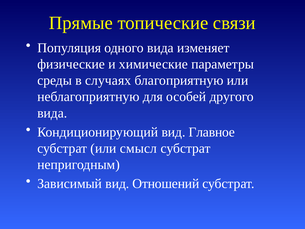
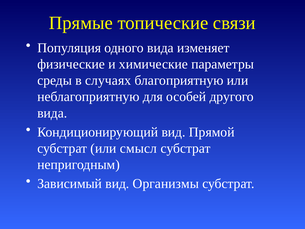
Главное: Главное -> Прямой (212, 132)
Отношений: Отношений -> Организмы (166, 183)
